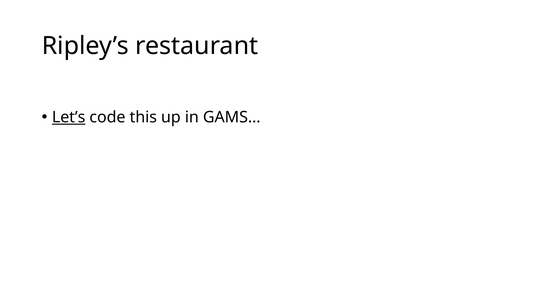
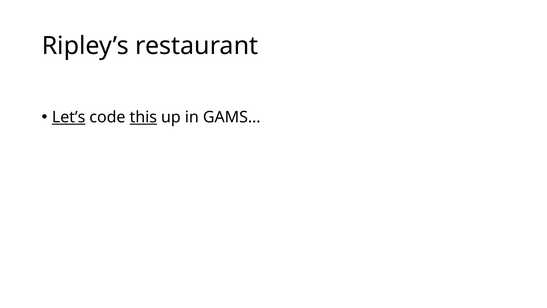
this underline: none -> present (143, 117)
